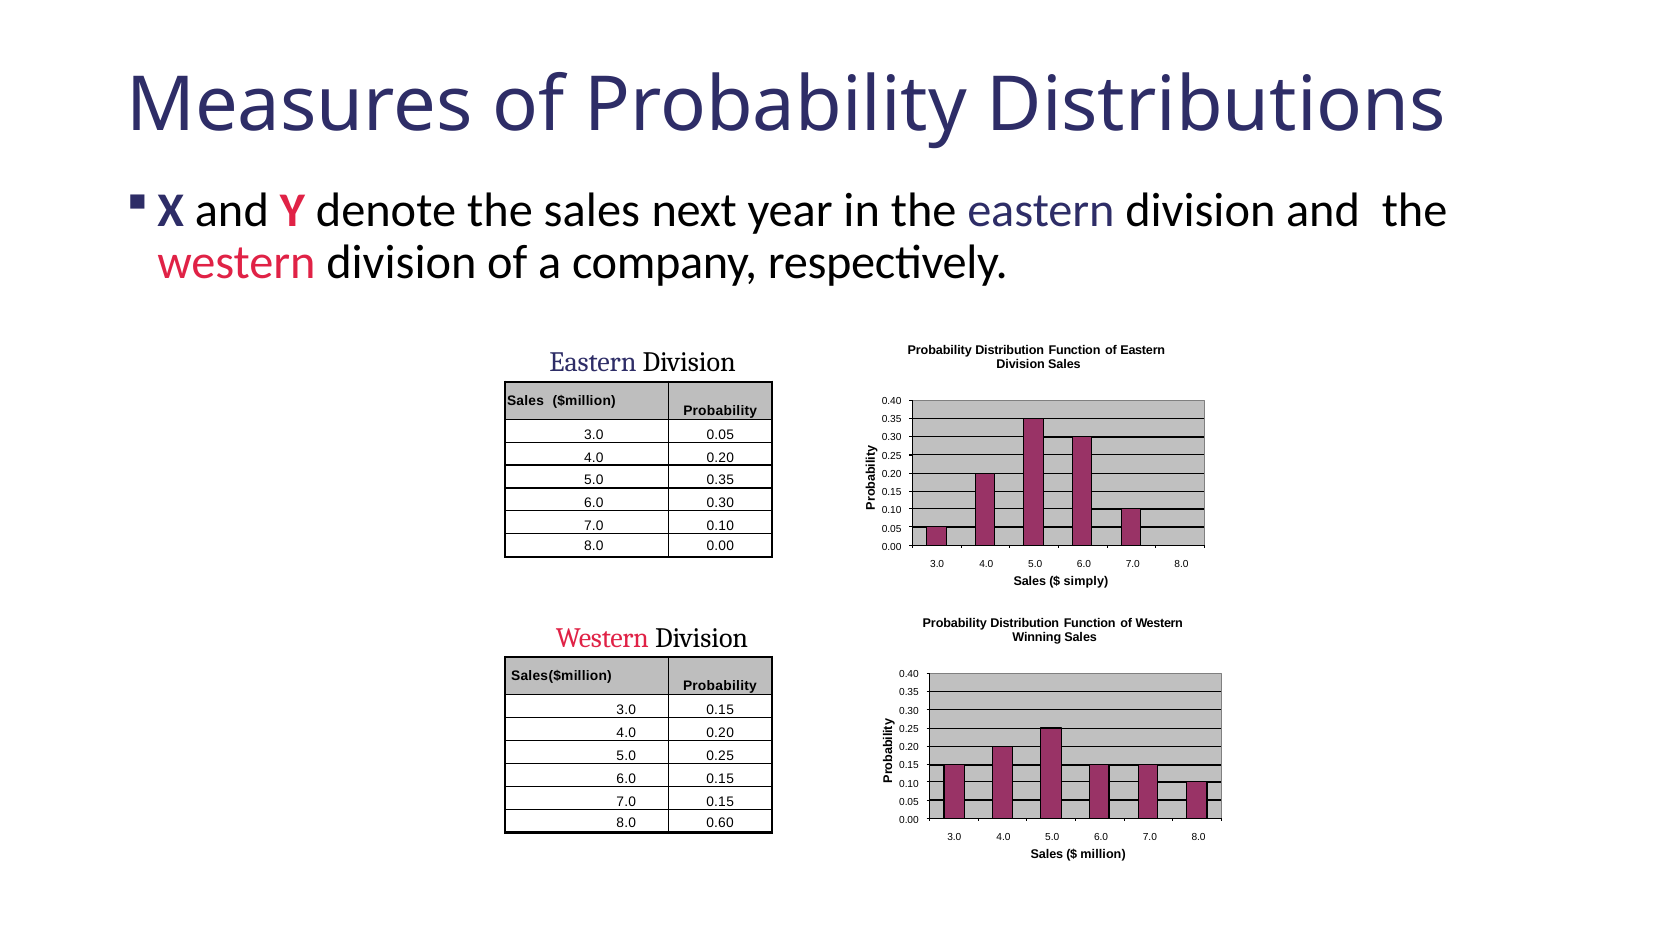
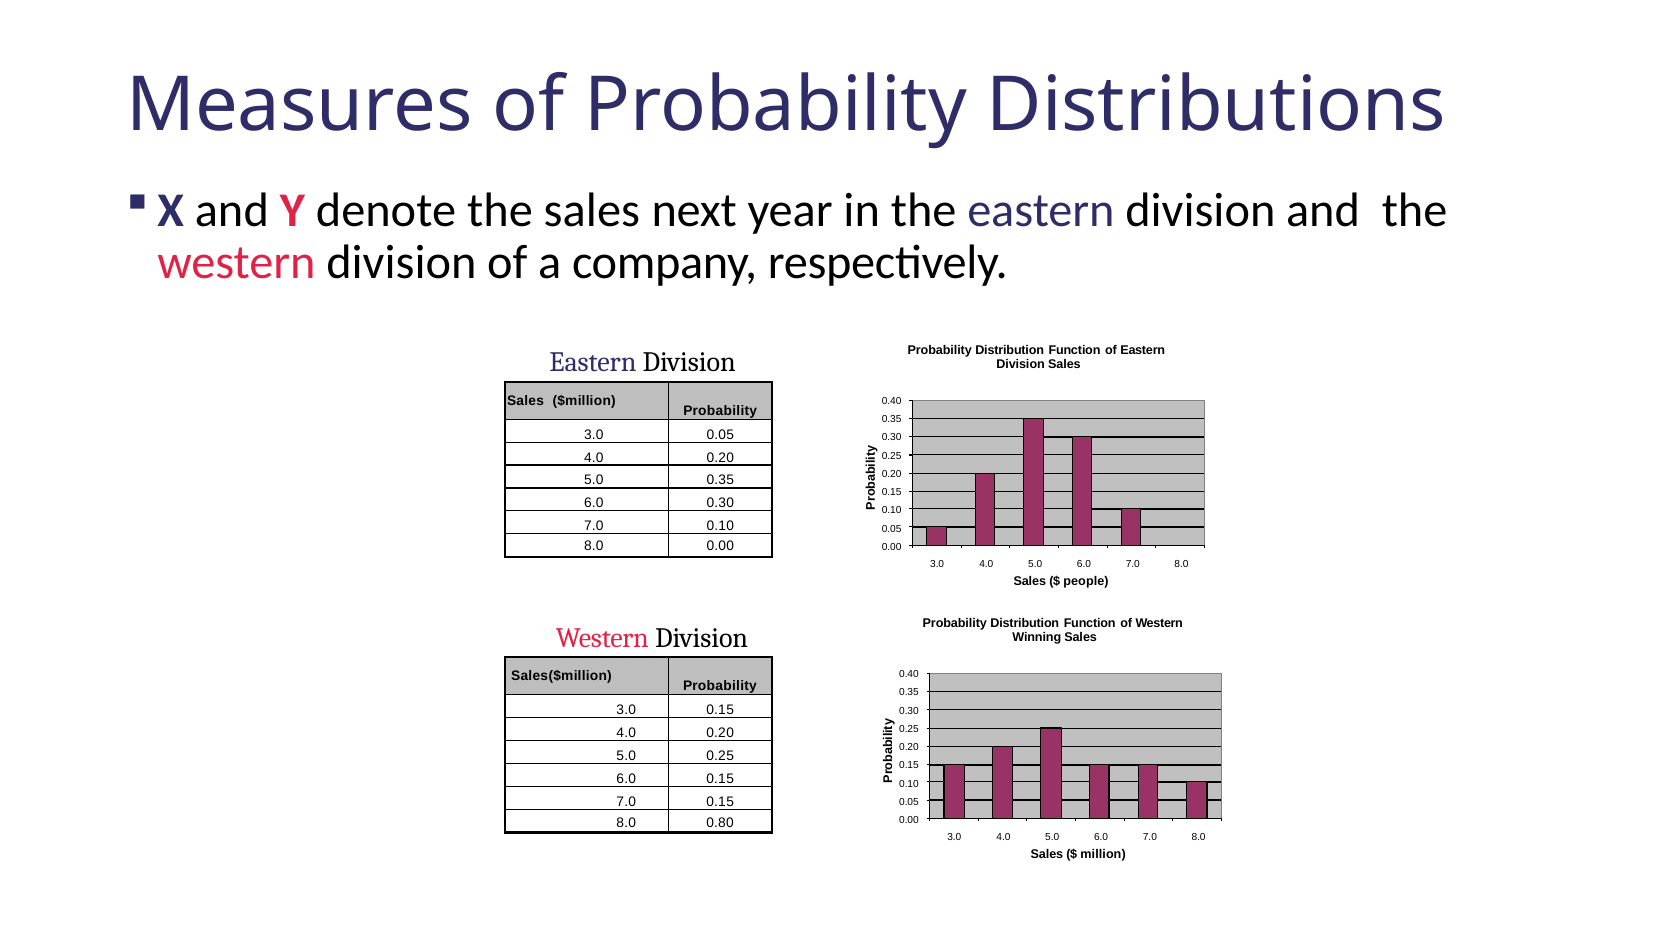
simply: simply -> people (1086, 581)
0.60: 0.60 -> 0.80 (720, 823)
